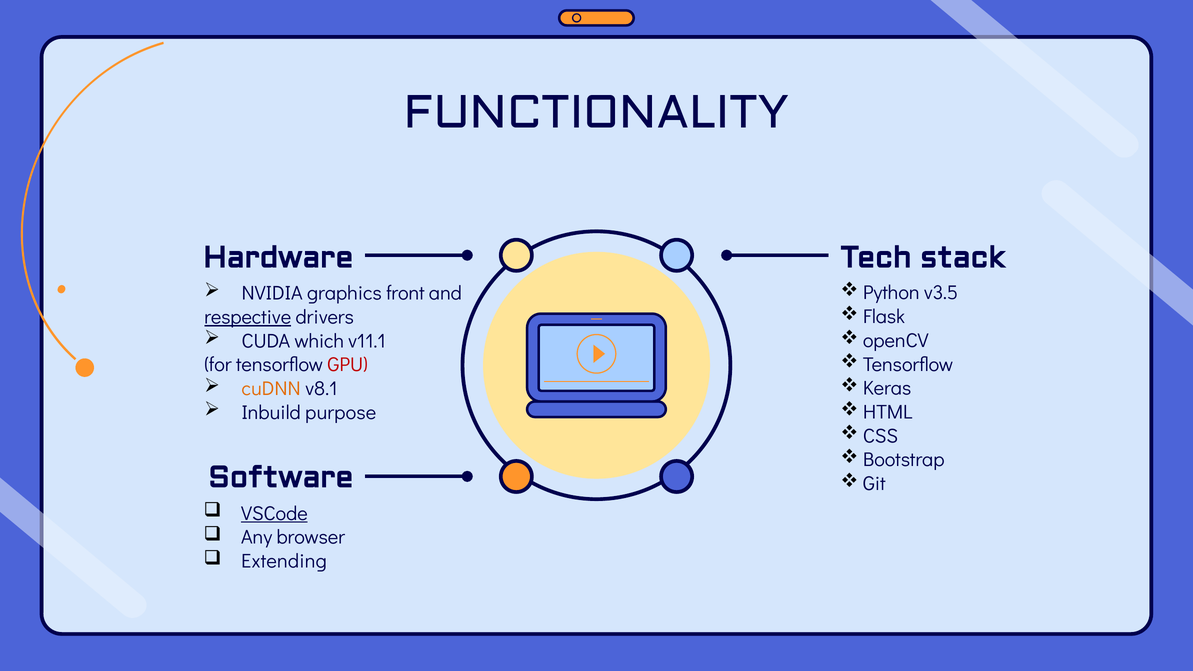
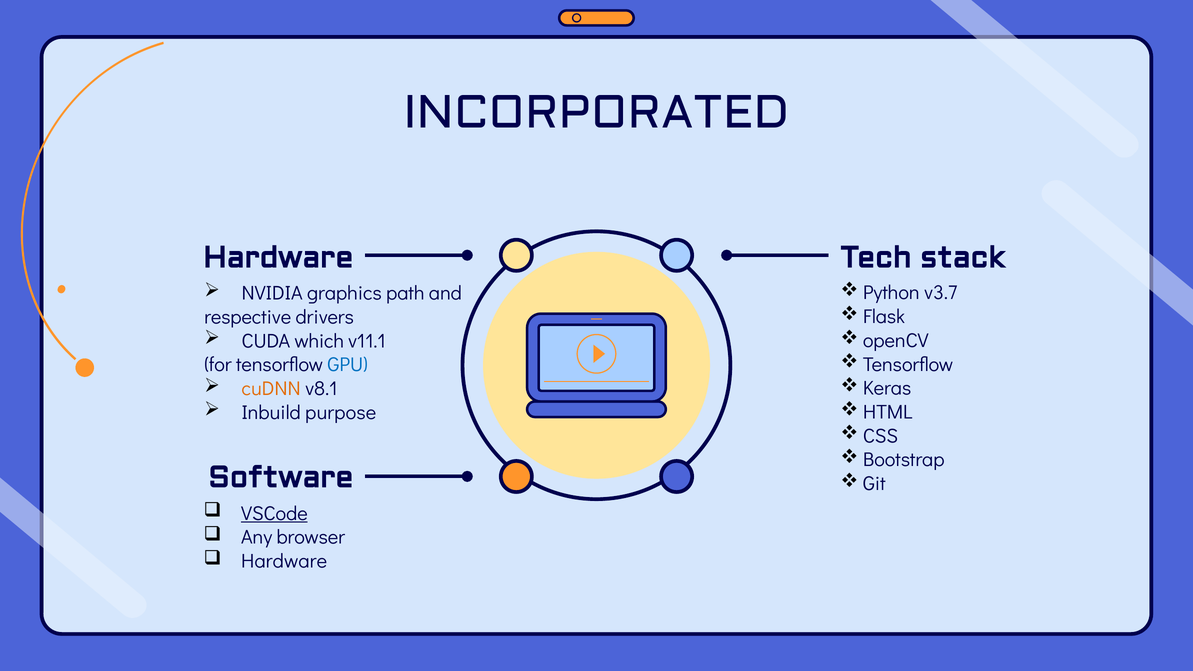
FUNCTIONALITY: FUNCTIONALITY -> INCORPORATED (596, 112)
v3.5: v3.5 -> v3.7 (941, 293)
front: front -> path (405, 293)
respective underline: present -> none (248, 317)
GPU colour: red -> blue (348, 365)
Extending: Extending -> Hardware (284, 561)
